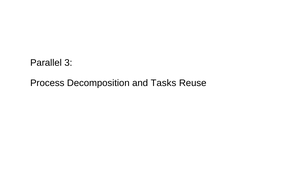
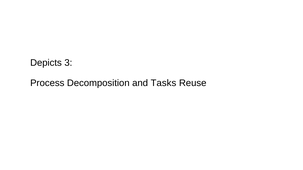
Parallel: Parallel -> Depicts (46, 63)
